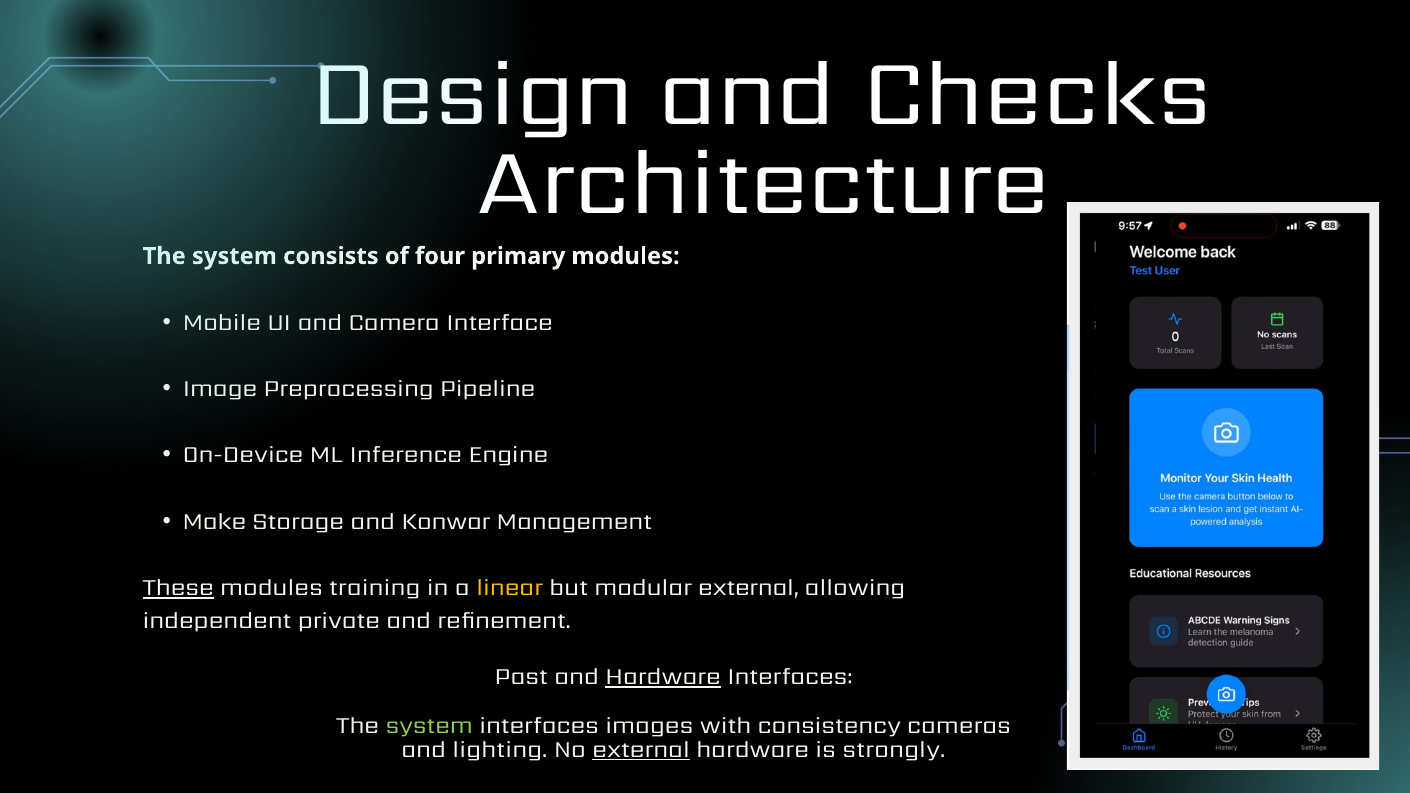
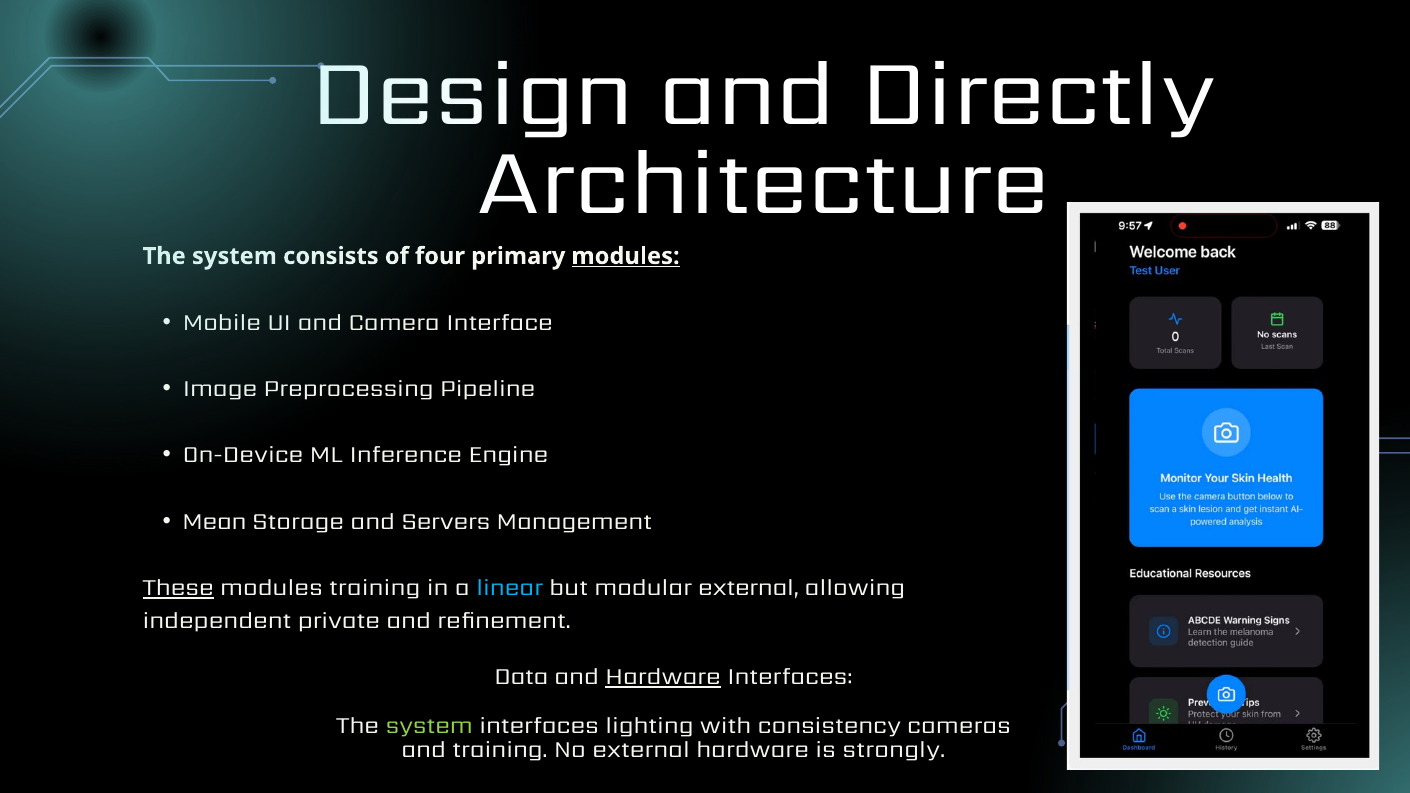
Checks: Checks -> Directly (1038, 93)
modules underline: none -> present (626, 256)
Make: Make -> Mean (214, 522)
Konwar: Konwar -> Servers (446, 522)
linear colour: yellow -> light blue (510, 588)
Past: Past -> Data (521, 677)
images: images -> lighting (649, 725)
and lighting: lighting -> training (500, 749)
external underline: present -> none (641, 749)
